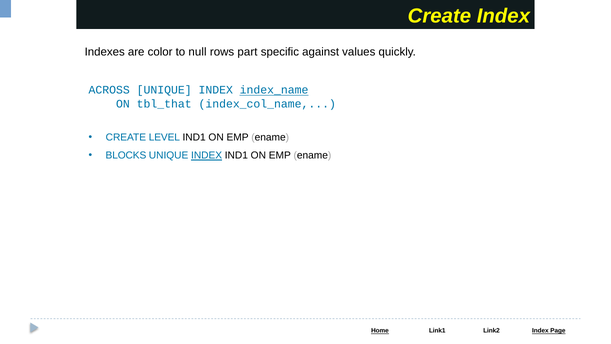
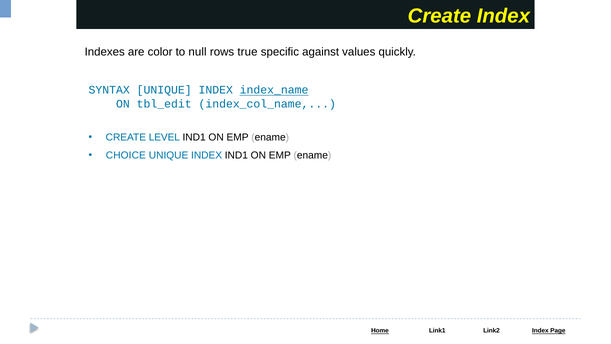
part: part -> true (247, 52)
ACROSS: ACROSS -> SYNTAX (109, 90)
tbl_that: tbl_that -> tbl_edit (164, 104)
BLOCKS: BLOCKS -> CHOICE (126, 155)
INDEX underline: present -> none (207, 155)
